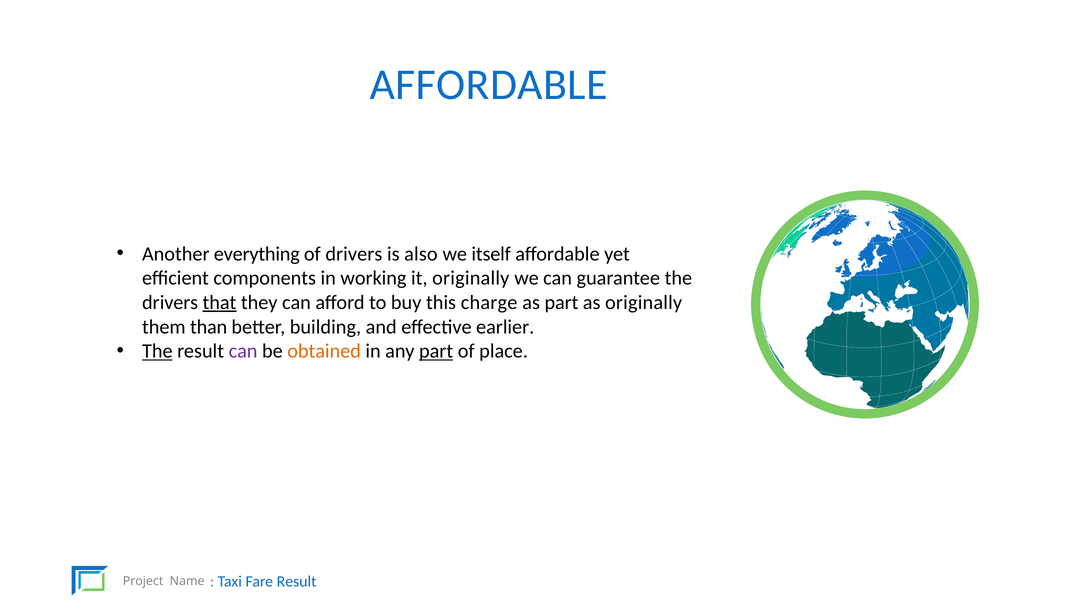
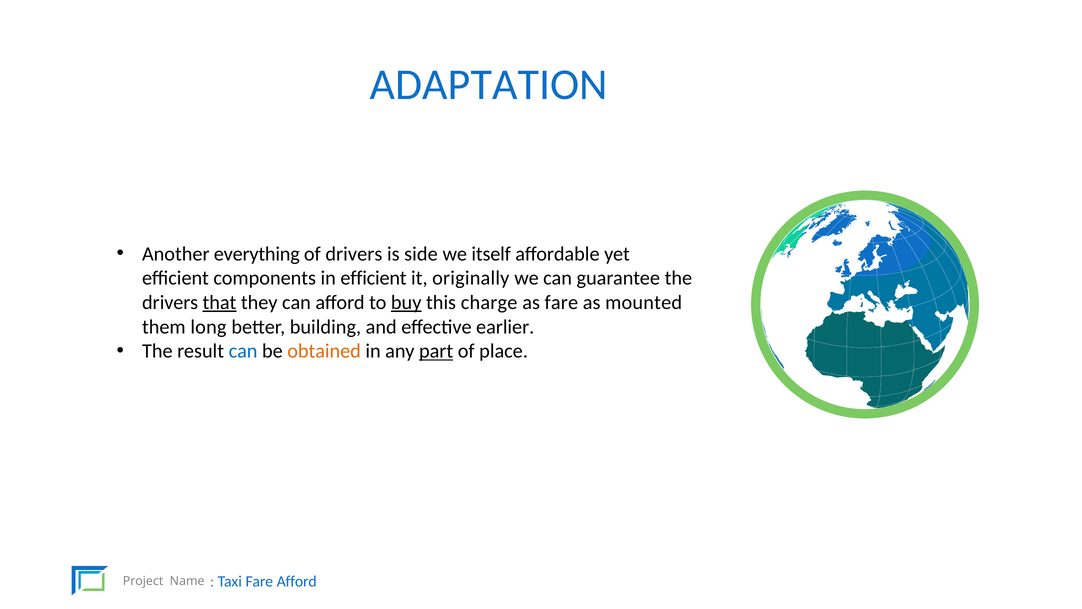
AFFORDABLE: AFFORDABLE -> ADAPTATION (489, 84)
also: also -> side (421, 254)
in working: working -> efficient (374, 278)
buy underline: none -> present (406, 302)
as part: part -> fare (561, 302)
as originally: originally -> mounted (644, 302)
than: than -> long (208, 327)
The underline: present -> none (157, 351)
can colour: purple -> blue (243, 351)
Fare Result: Result -> Afford (297, 581)
